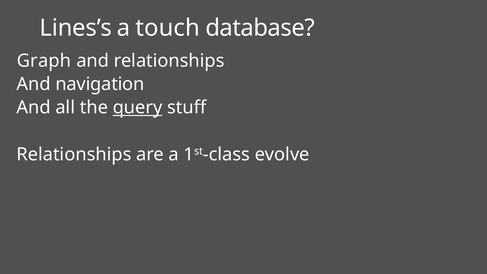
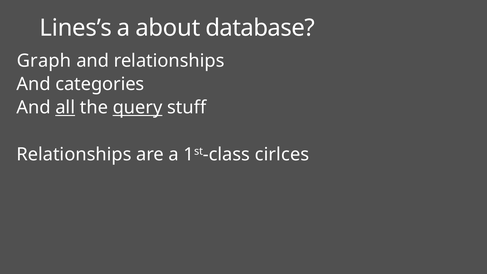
touch: touch -> about (168, 28)
navigation: navigation -> categories (100, 84)
all underline: none -> present (65, 108)
evolve: evolve -> cirlces (282, 154)
